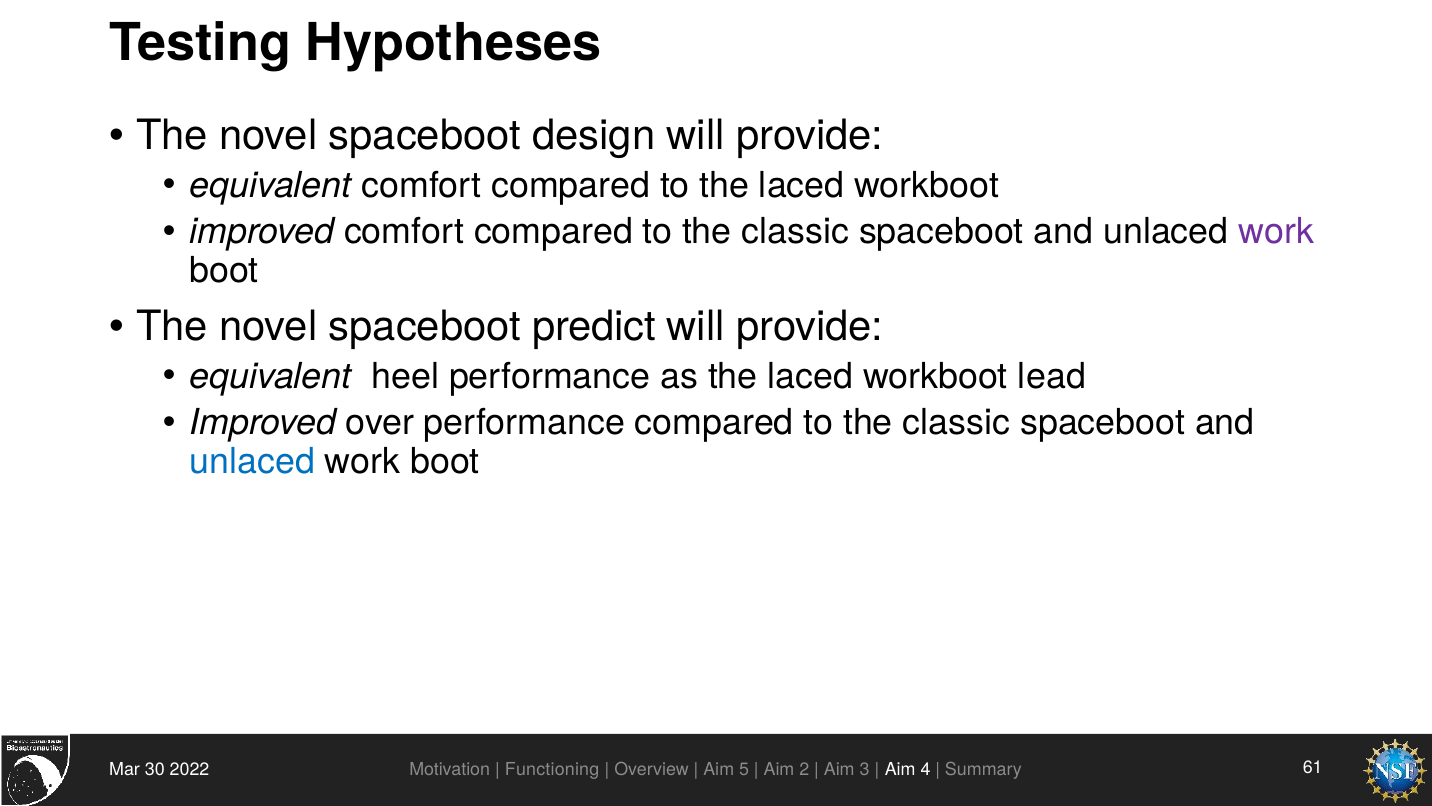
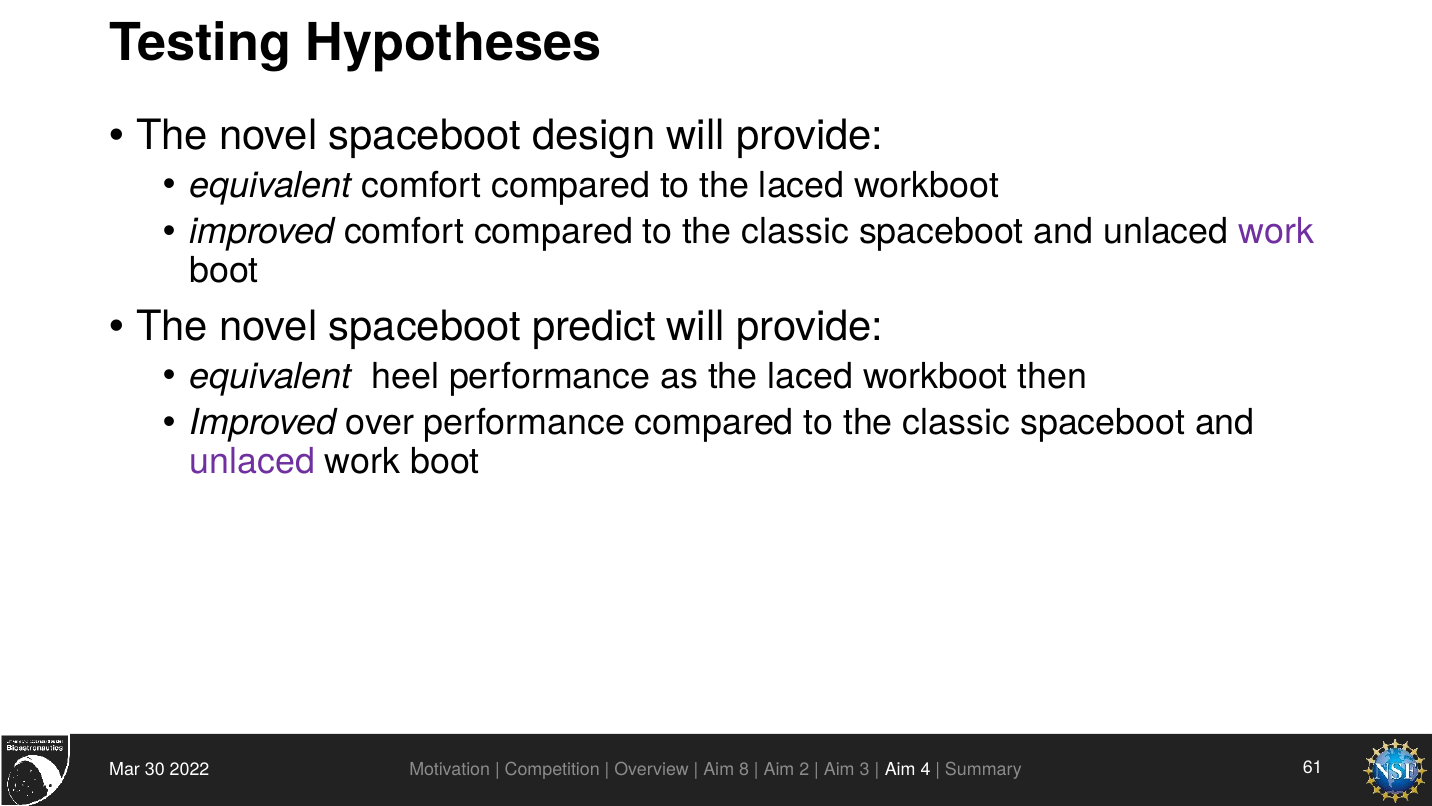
lead: lead -> then (1052, 376)
unlaced colour: blue -> purple (252, 461)
Functioning: Functioning -> Competition (552, 769)
5: 5 -> 8 (744, 769)
